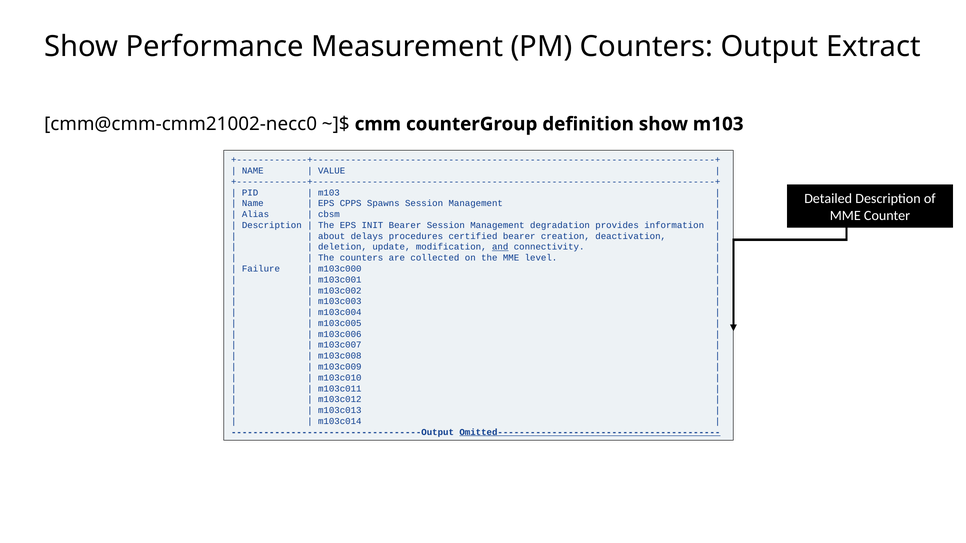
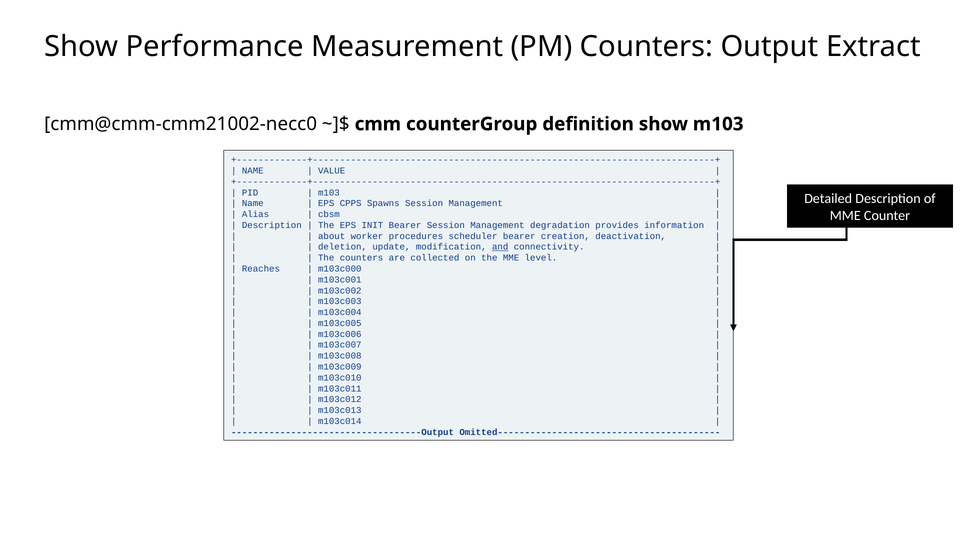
delays: delays -> worker (367, 236)
certified: certified -> scheduler (473, 236)
Failure: Failure -> Reaches (261, 269)
Omitted----------------------------------------- underline: present -> none (590, 432)
